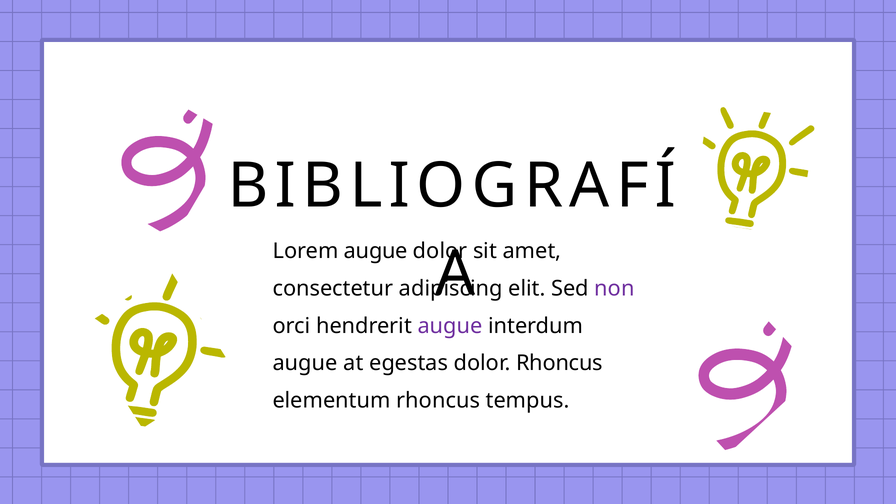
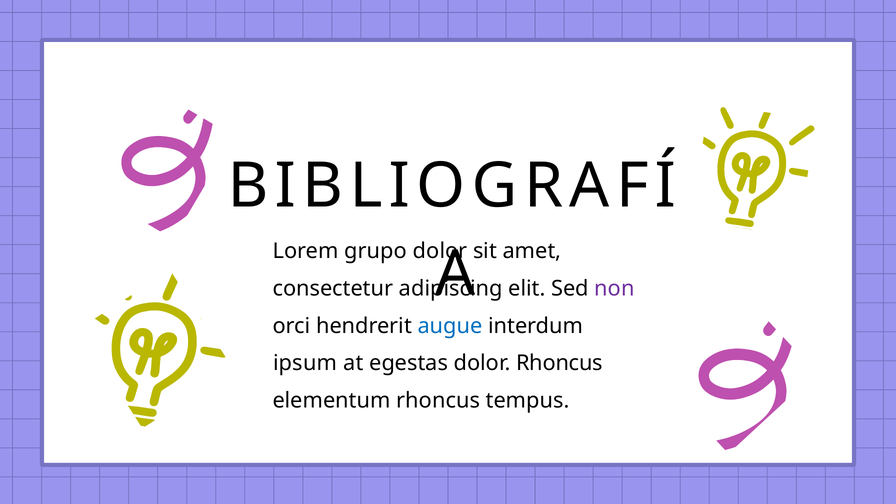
Lorem augue: augue -> grupo (376, 251)
augue colour: purple -> blue (450, 326)
augue: augue -> ipsum (305, 363)
